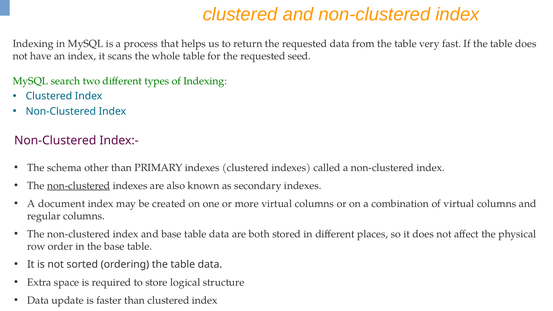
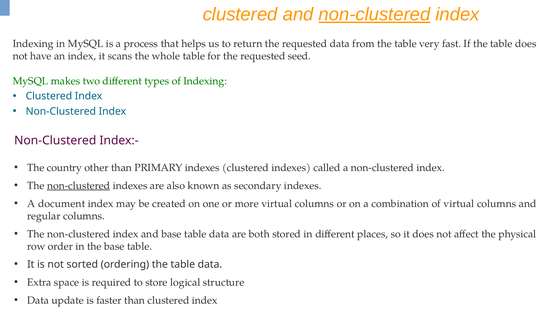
non-clustered underline: none -> present (374, 14)
search: search -> makes (66, 81)
schema: schema -> country (64, 168)
